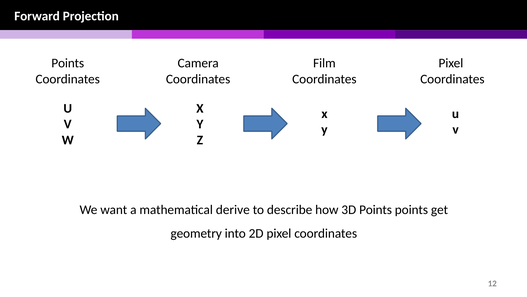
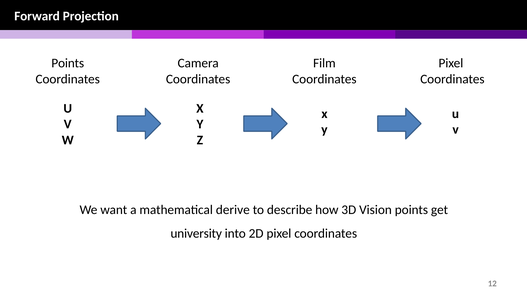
3D Points: Points -> Vision (375, 209)
geometry: geometry -> university (196, 233)
